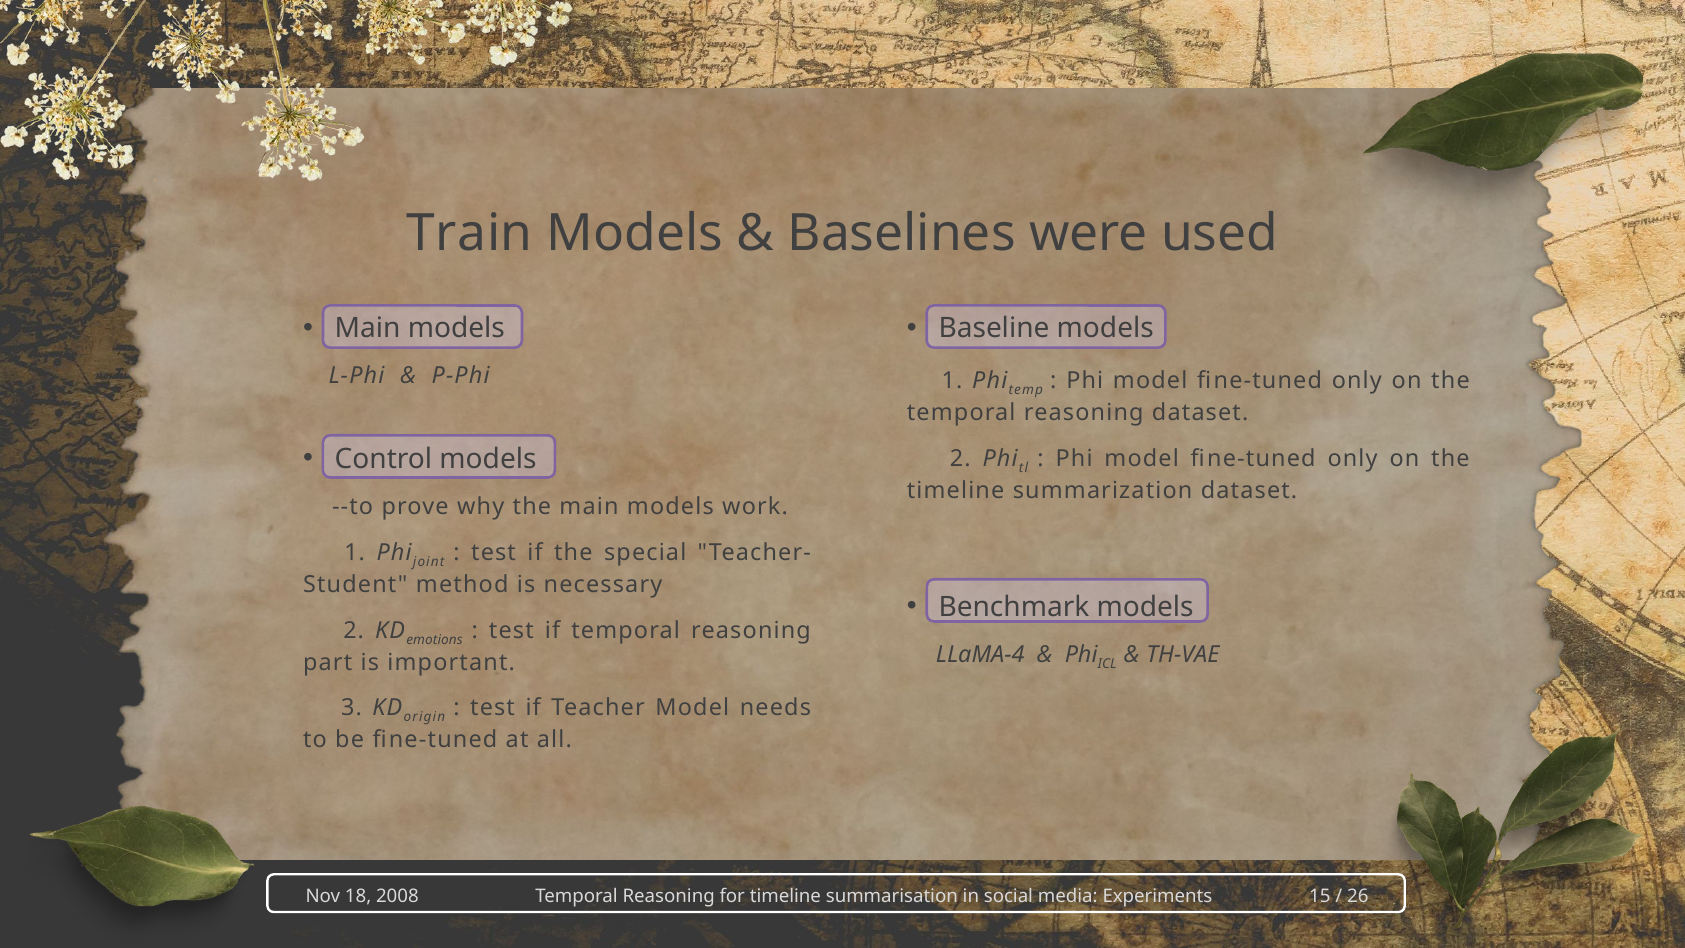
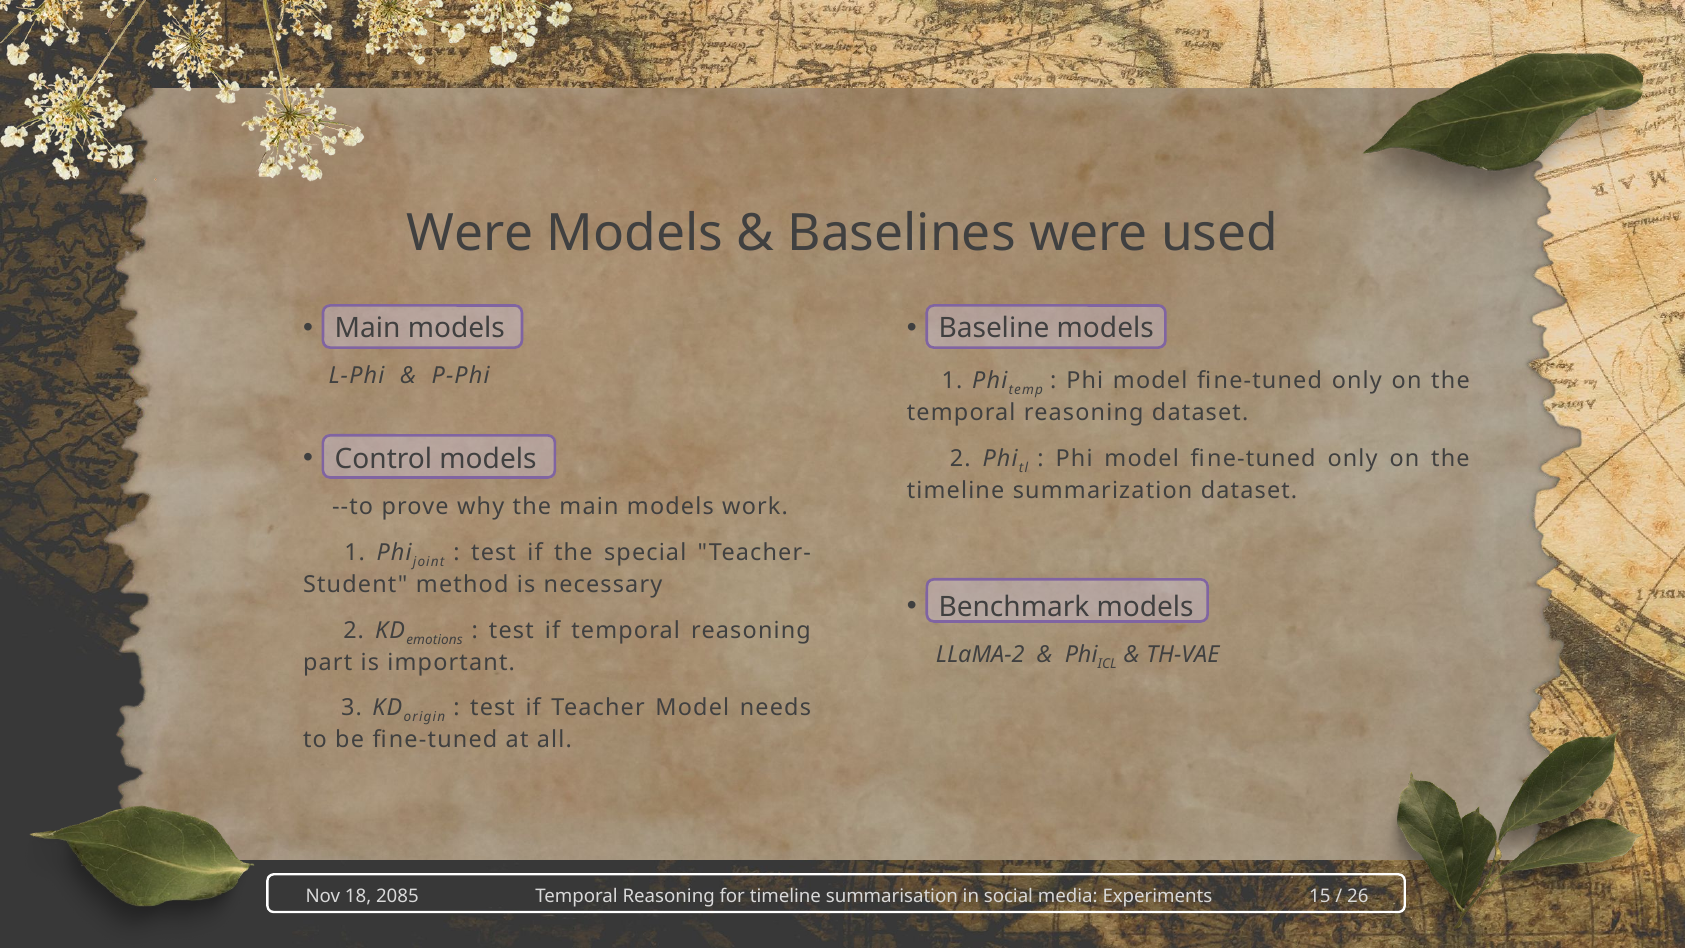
Train: Train -> Were (470, 234)
LLaMA-4: LLaMA-4 -> LLaMA-2 (980, 655)
2008: 2008 -> 2085 (397, 896)
